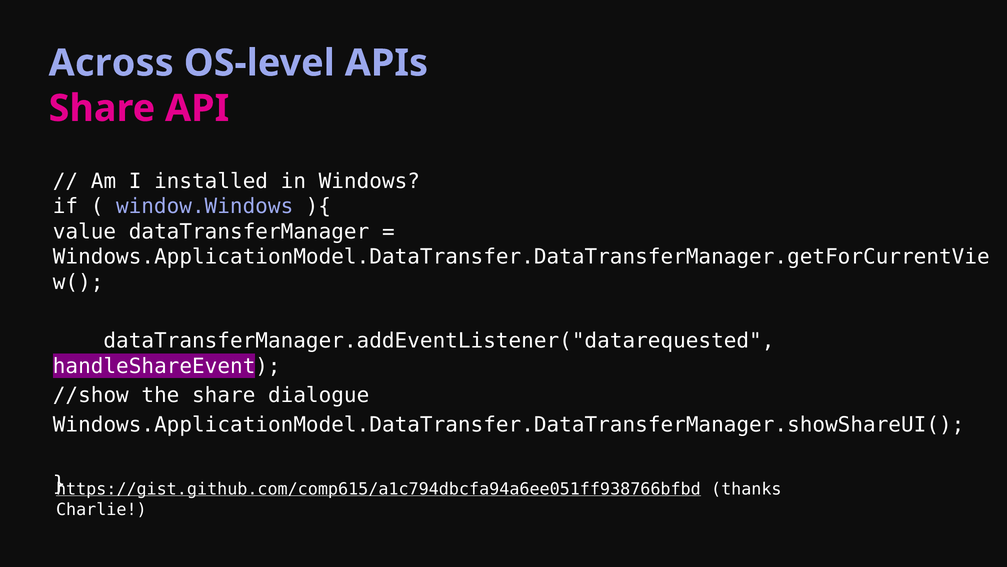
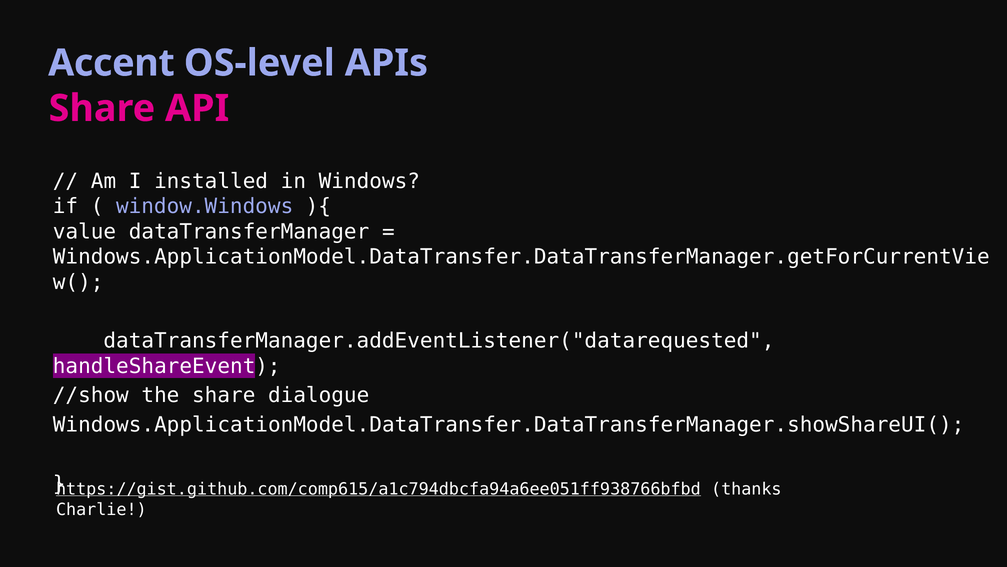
Across: Across -> Accent (111, 63)
